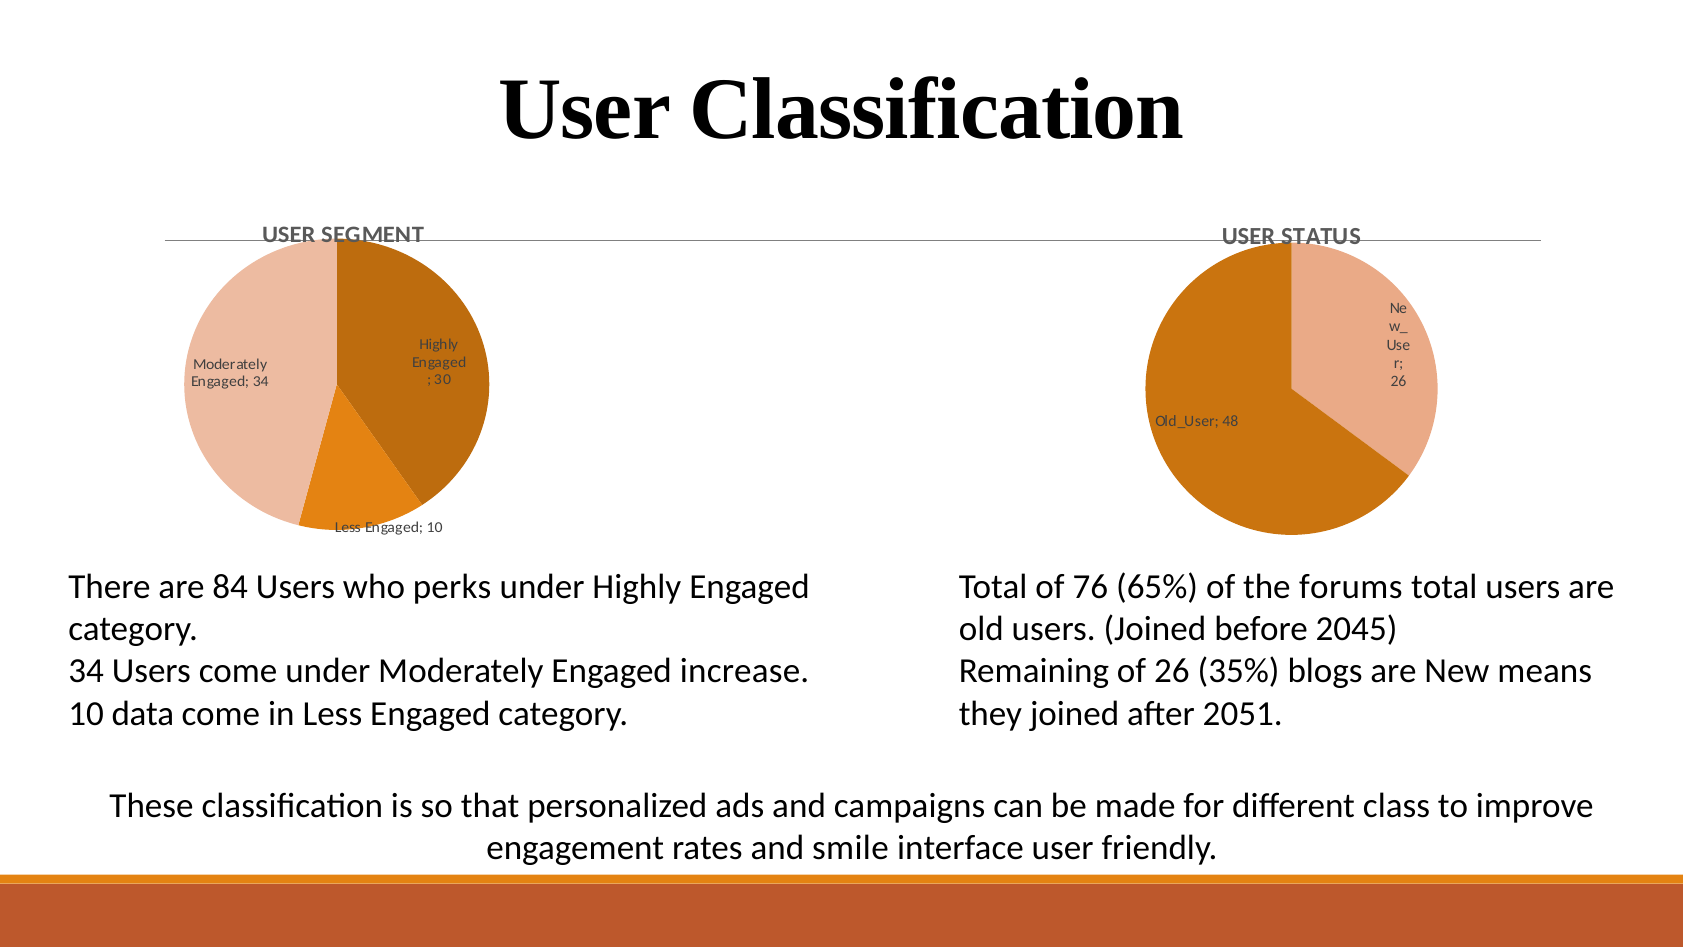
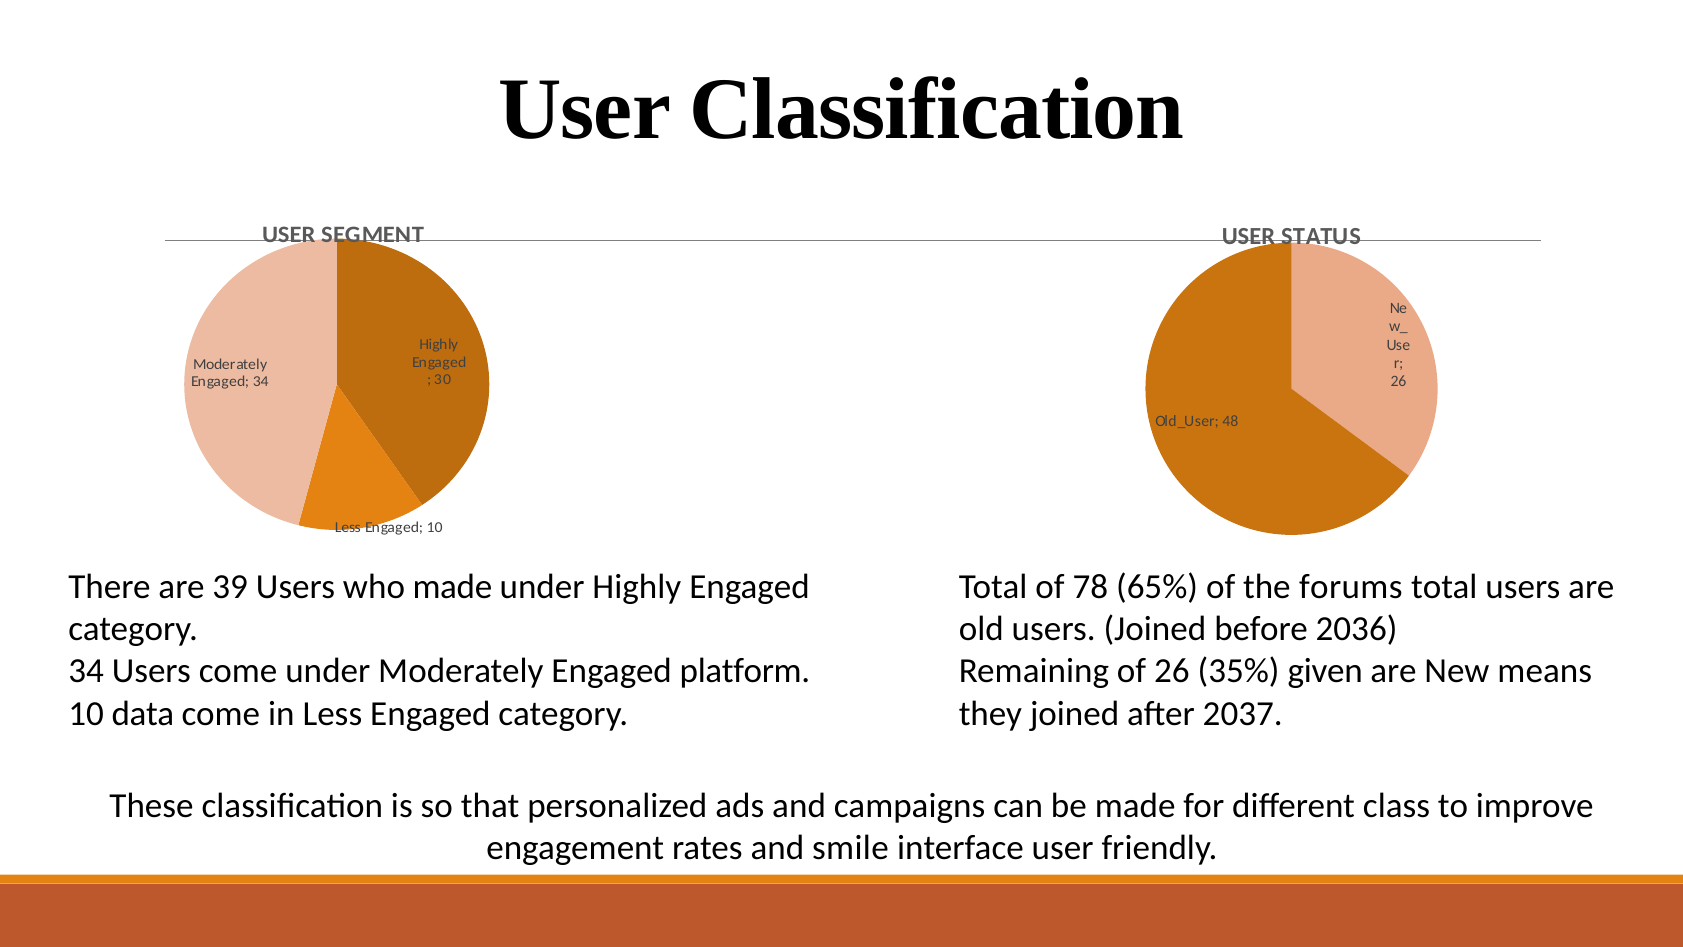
84: 84 -> 39 (230, 587)
who perks: perks -> made (452, 587)
76: 76 -> 78 (1090, 587)
2045: 2045 -> 2036 (1357, 629)
increase: increase -> platform (745, 671)
blogs: blogs -> given (1325, 671)
2051: 2051 -> 2037 (1243, 713)
